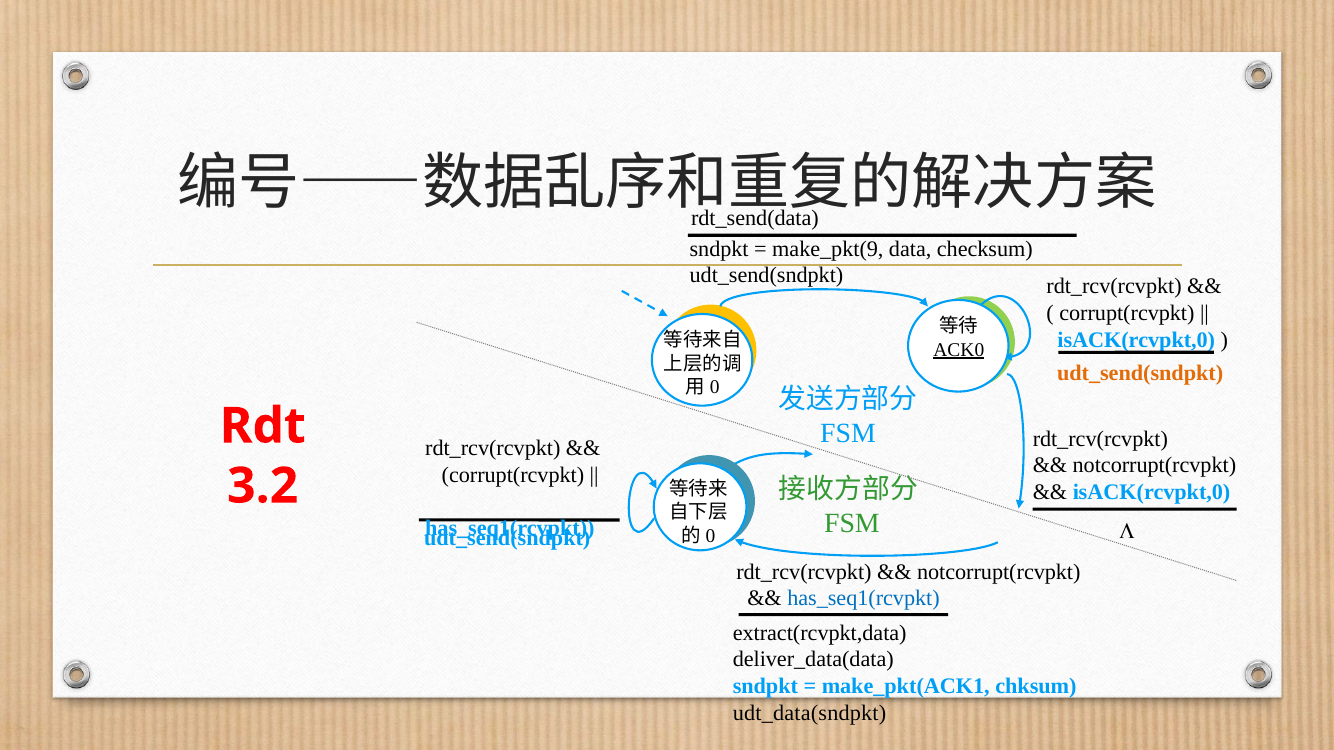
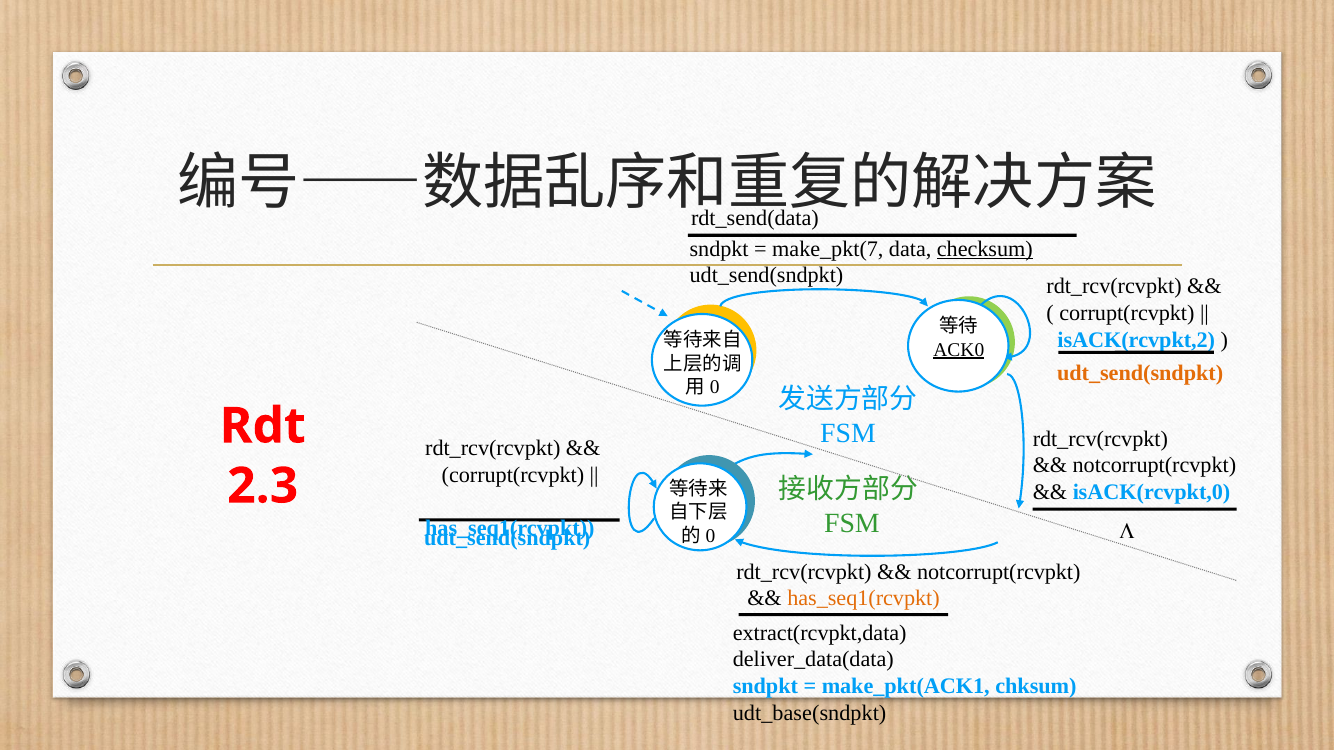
make_pkt(9: make_pkt(9 -> make_pkt(7 (828, 249)
checksum underline: none -> present (985, 249)
isACK(rcvpkt,0: isACK(rcvpkt,0 -> isACK(rcvpkt,2 (1136, 340)
3.2: 3.2 -> 2.3 (263, 486)
has_seq1(rcvpkt colour: blue -> orange (863, 599)
udt_data(sndpkt: udt_data(sndpkt -> udt_base(sndpkt (810, 713)
